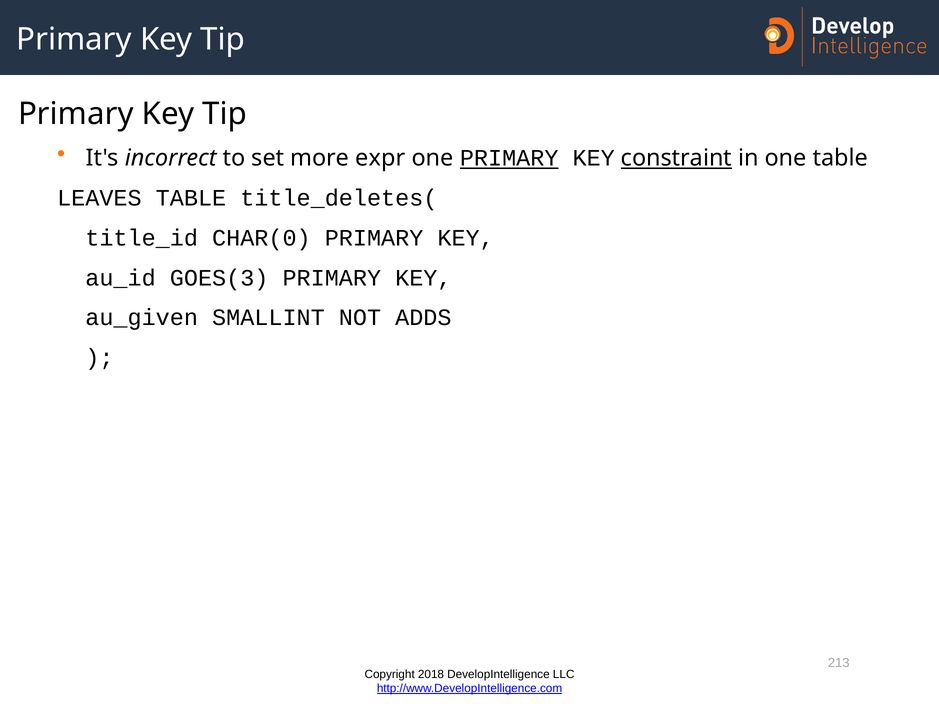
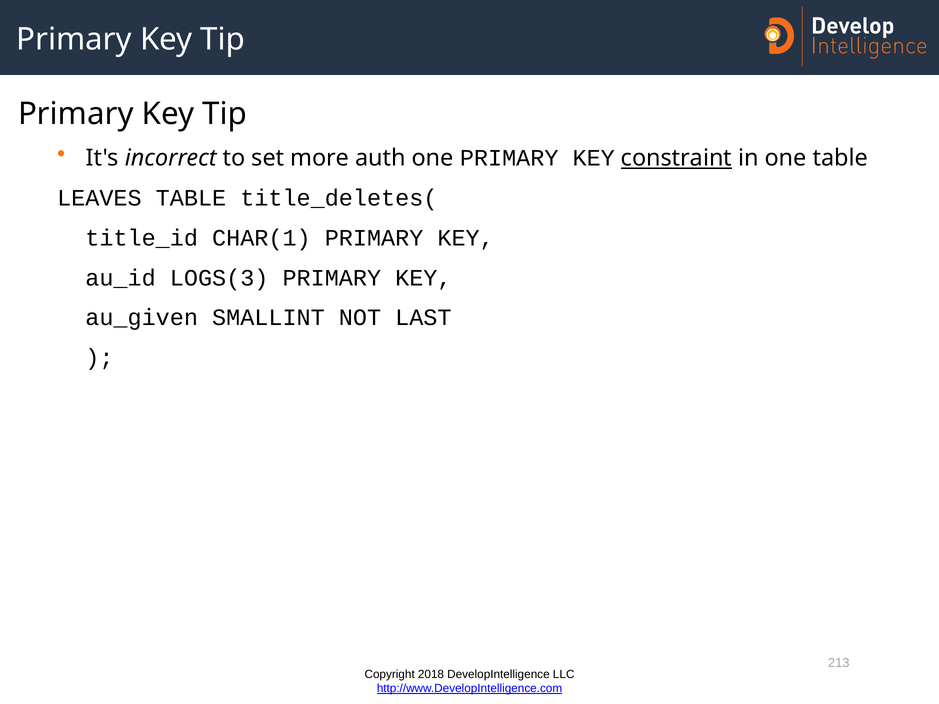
expr: expr -> auth (380, 158)
PRIMARY underline: present -> none (509, 158)
CHAR(0: CHAR(0 -> CHAR(1 (261, 238)
GOES(3: GOES(3 -> LOGS(3 (219, 278)
ADDS: ADDS -> LAST (423, 318)
